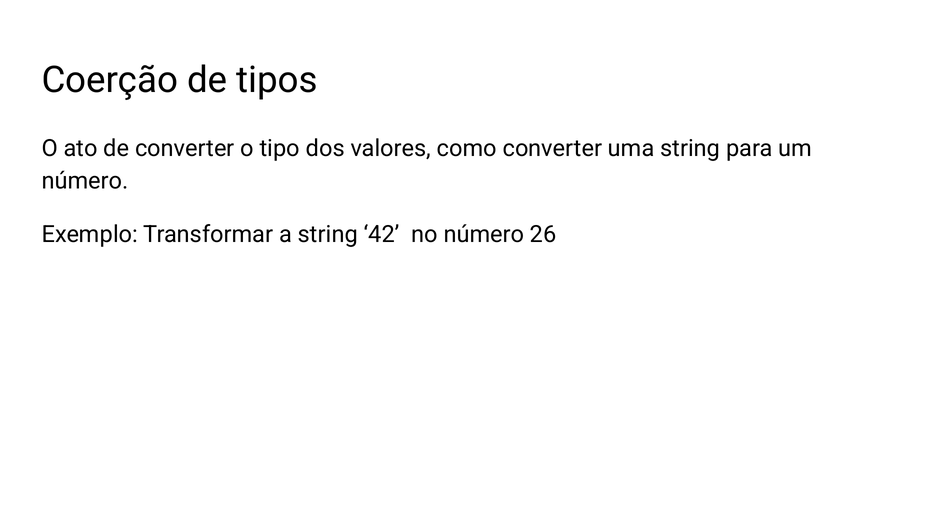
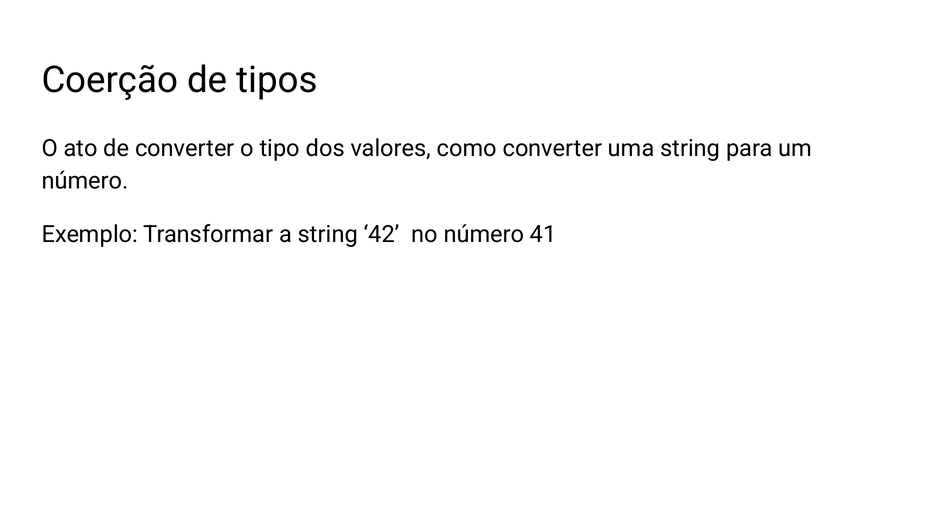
26: 26 -> 41 (543, 235)
